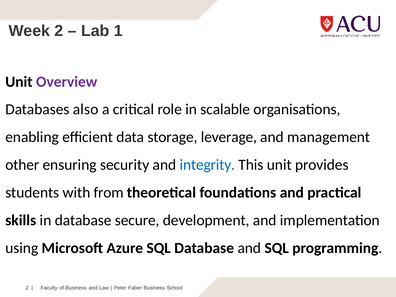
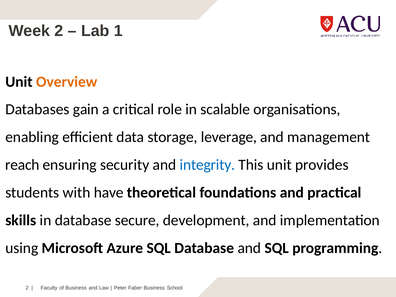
Overview colour: purple -> orange (67, 82)
also: also -> gain (86, 109)
other: other -> reach (22, 165)
from: from -> have (109, 193)
